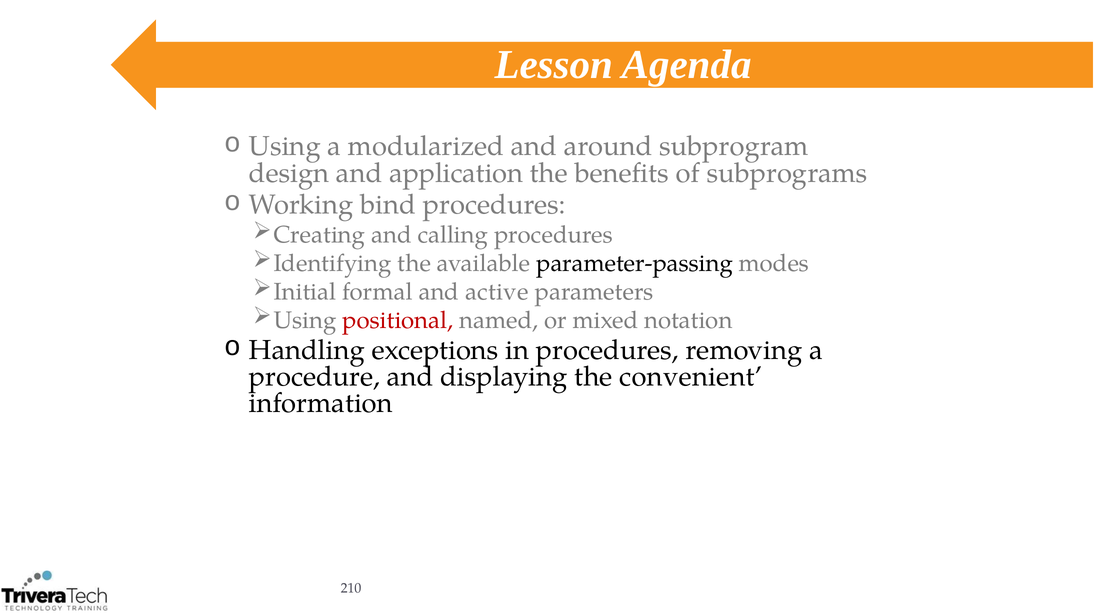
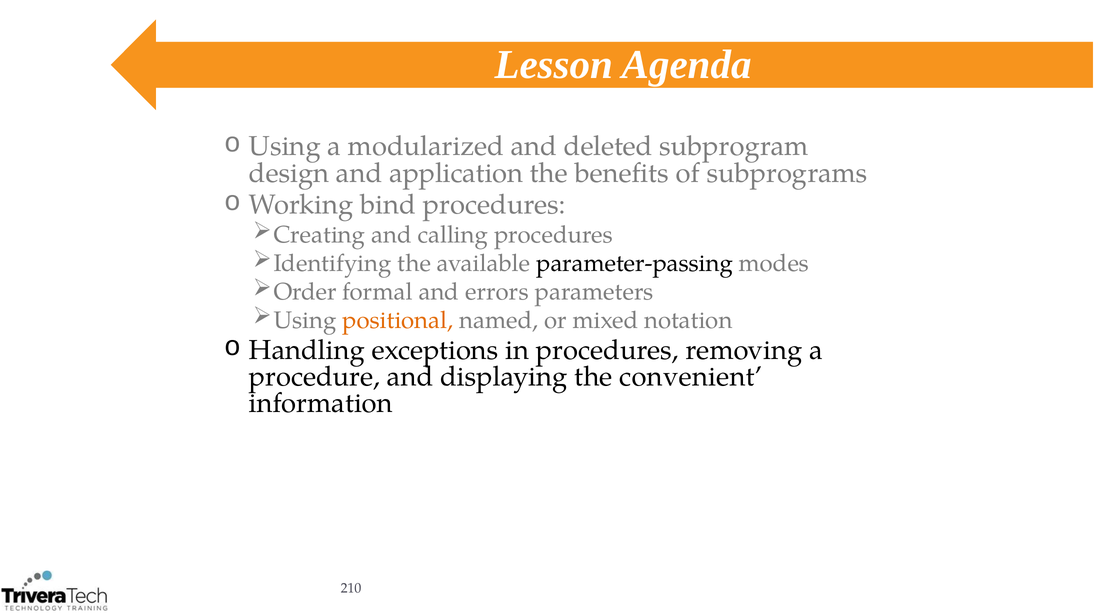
around: around -> deleted (608, 146)
Initial: Initial -> Order (305, 291)
active: active -> errors (497, 291)
positional colour: red -> orange (398, 320)
